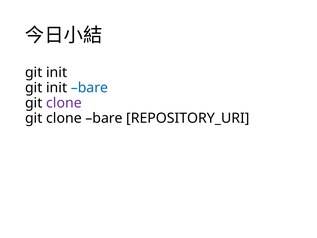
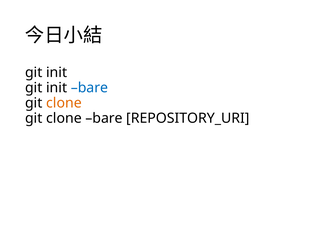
clone colour: purple -> orange (64, 103)
